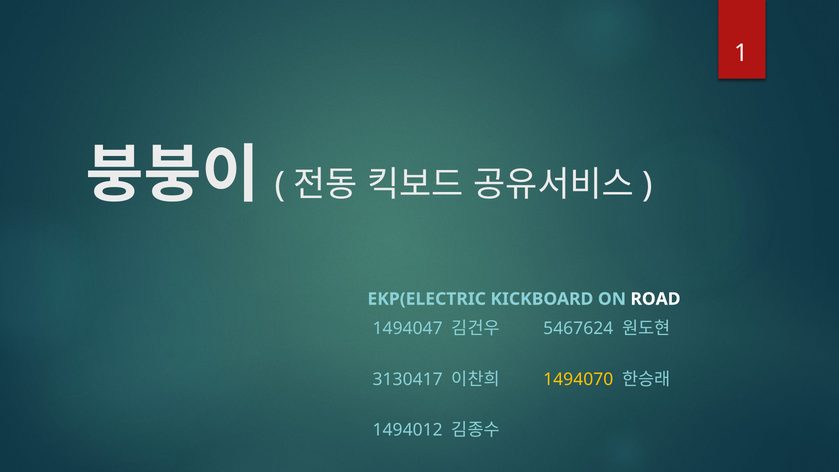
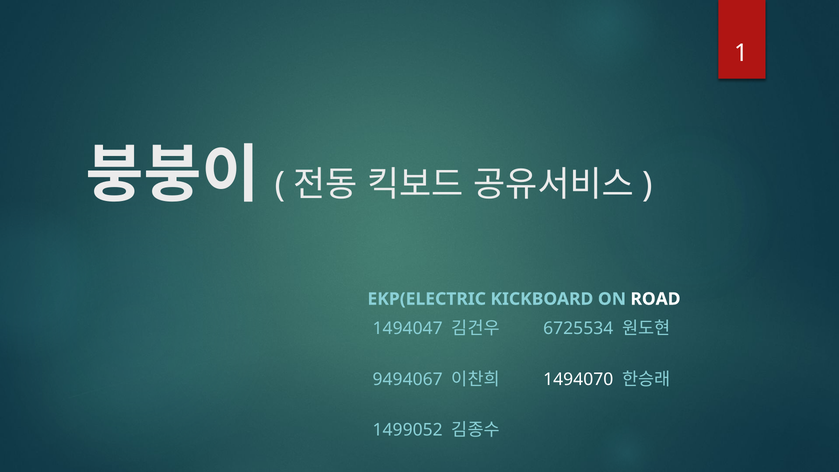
5467624: 5467624 -> 6725534 (578, 329)
3130417: 3130417 -> 9494067 (408, 379)
1494070 colour: yellow -> white (578, 379)
1494012: 1494012 -> 1499052 (408, 430)
